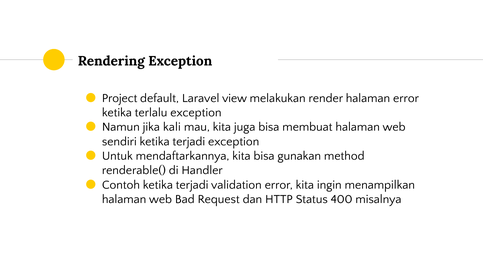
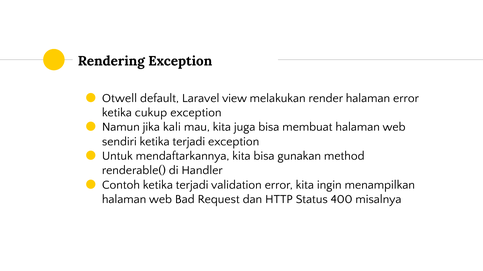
Project: Project -> Otwell (120, 98)
terlalu: terlalu -> cukup (151, 113)
